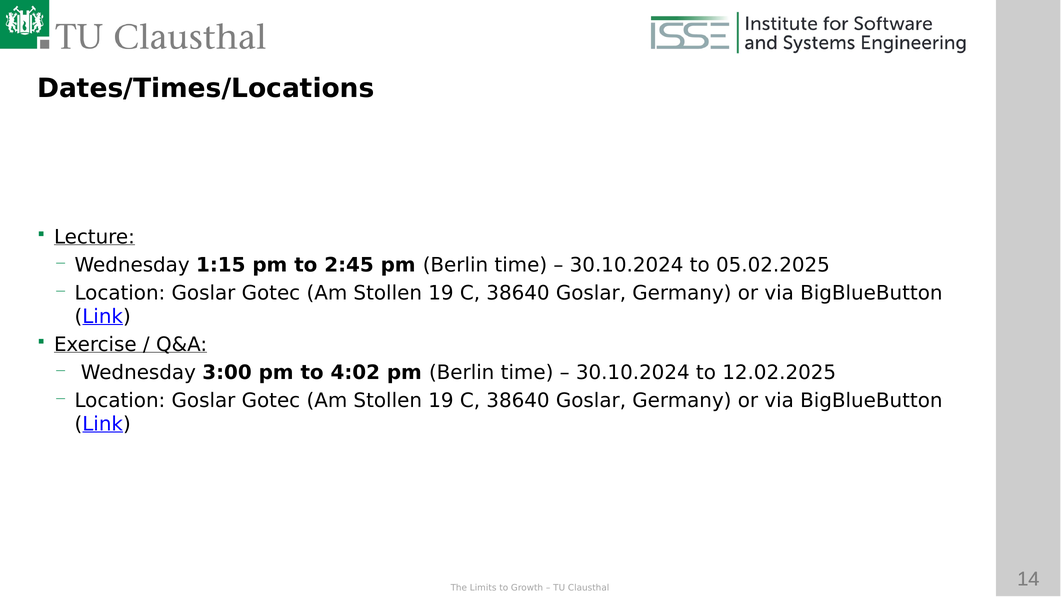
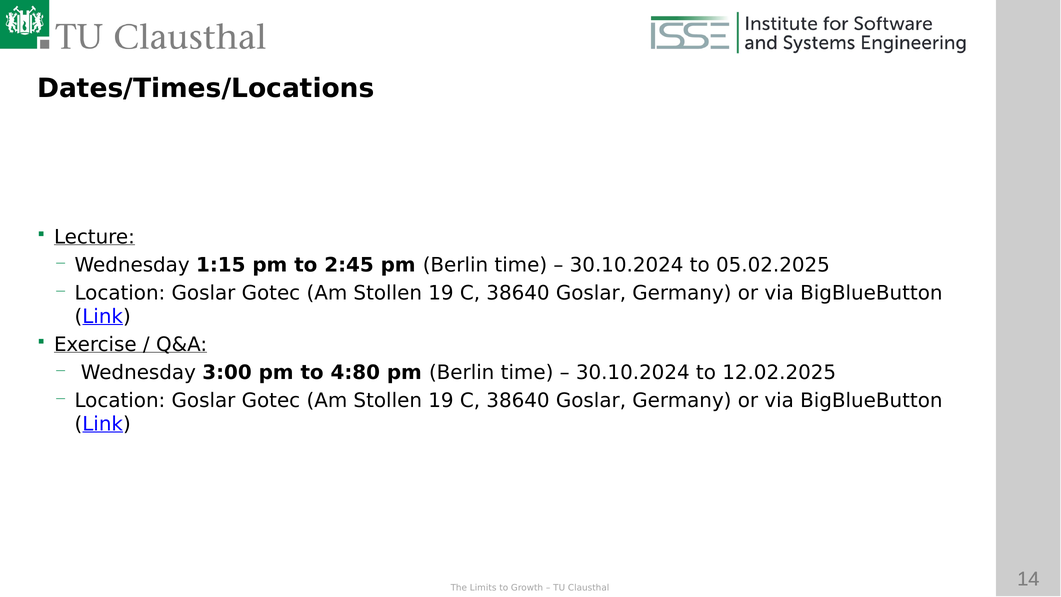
4:02: 4:02 -> 4:80 (355, 373)
